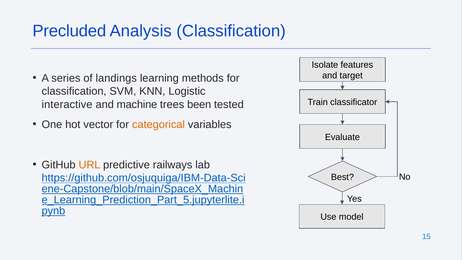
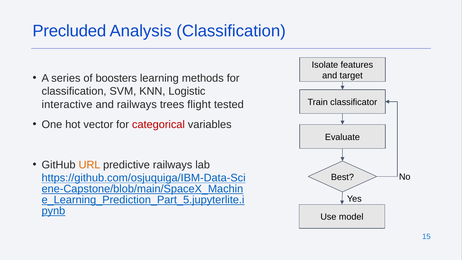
landings: landings -> boosters (116, 78)
and machine: machine -> railways (137, 104)
been: been -> flight (199, 104)
categorical colour: orange -> red (158, 125)
